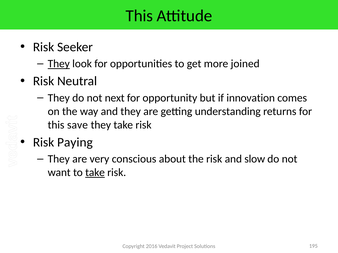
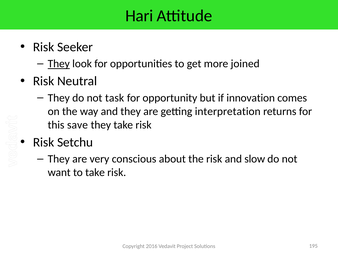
This: This -> Hari (139, 16)
next: next -> task (115, 98)
understanding: understanding -> interpretation (228, 112)
Paying: Paying -> Setchu (75, 143)
take underline: present -> none (95, 173)
